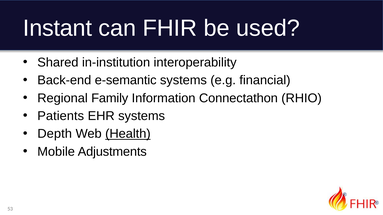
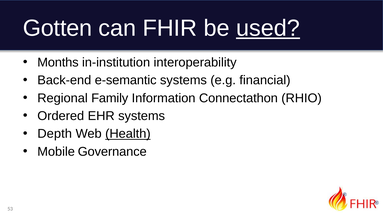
Instant: Instant -> Gotten (58, 28)
used underline: none -> present (268, 28)
Shared: Shared -> Months (58, 63)
Patients: Patients -> Ordered (61, 116)
Adjustments: Adjustments -> Governance (112, 152)
